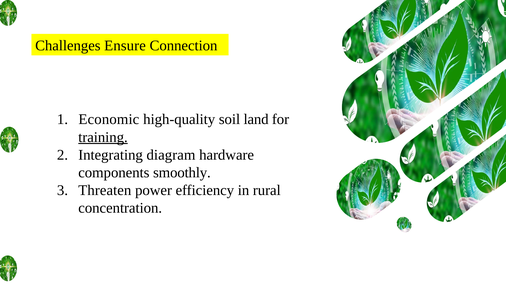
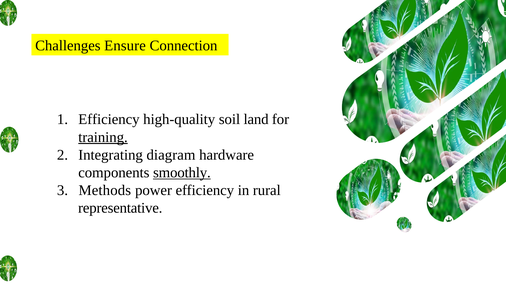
Economic: Economic -> Efficiency (109, 119)
smoothly underline: none -> present (182, 172)
Threaten: Threaten -> Methods (105, 190)
concentration: concentration -> representative (120, 208)
